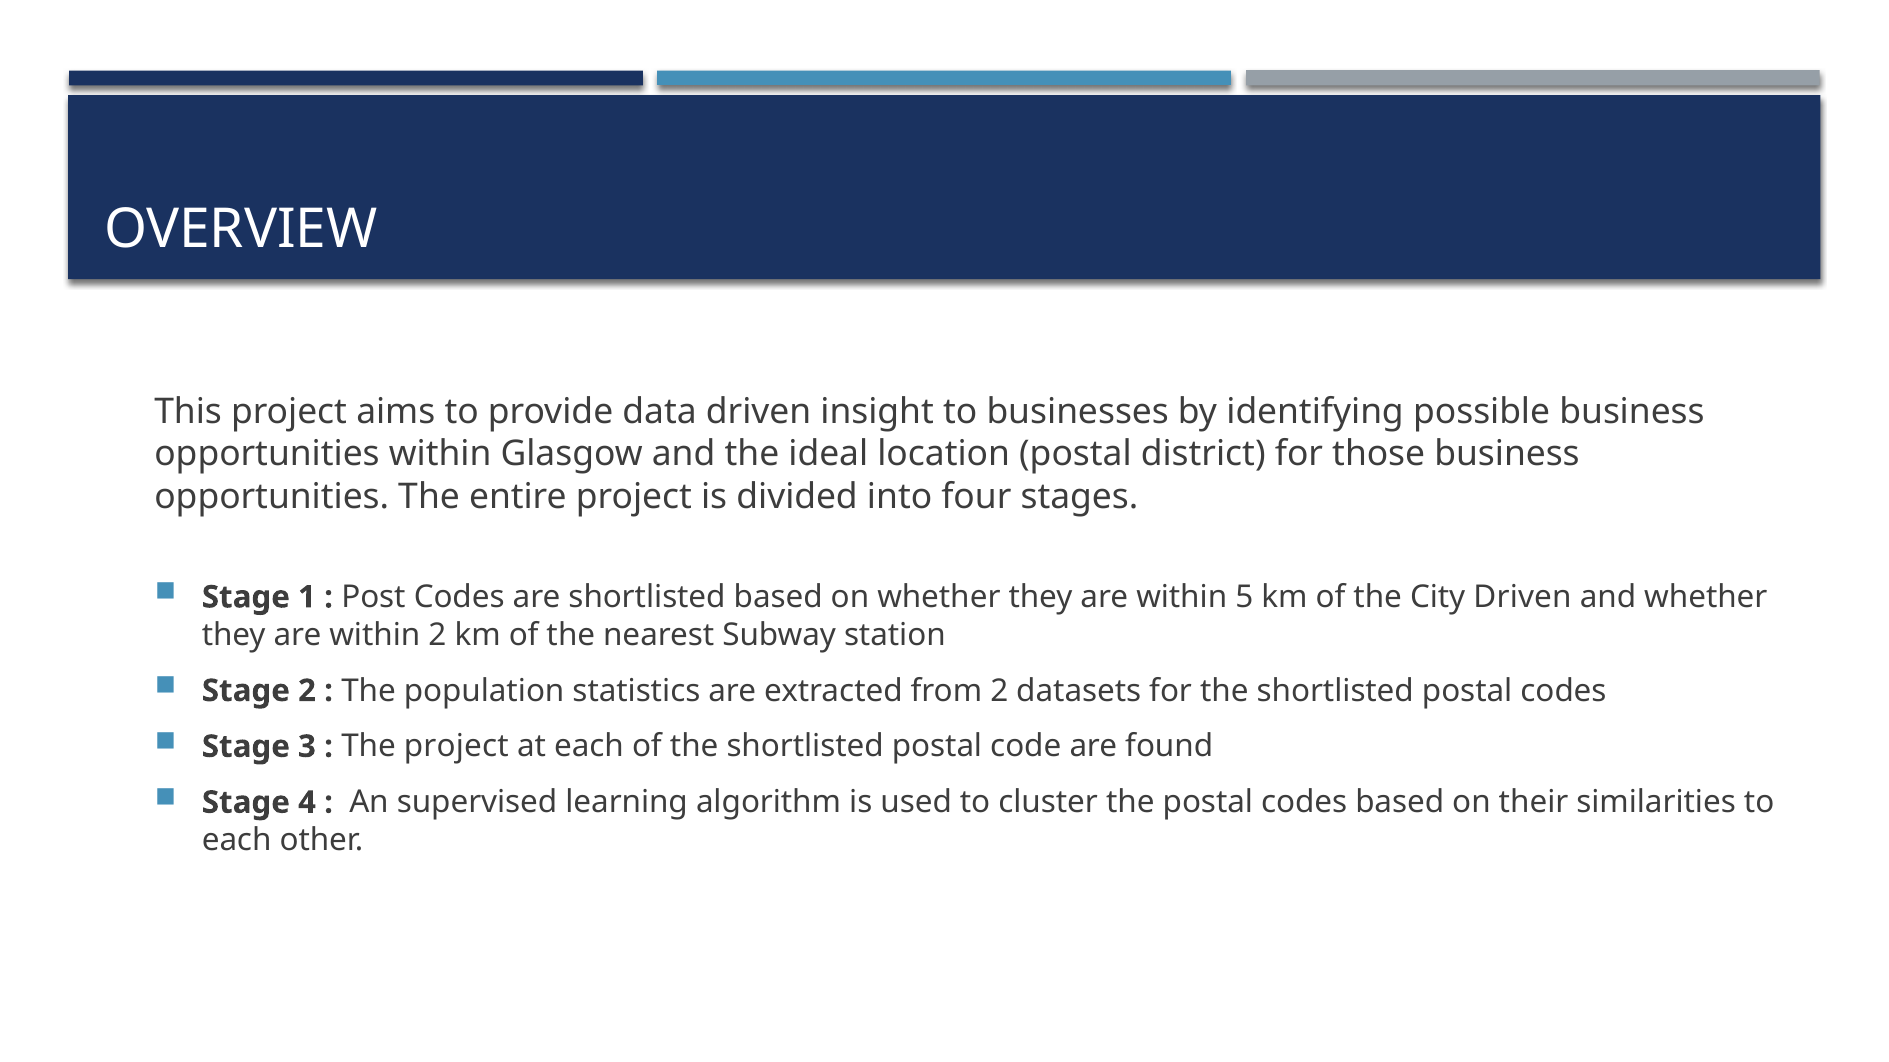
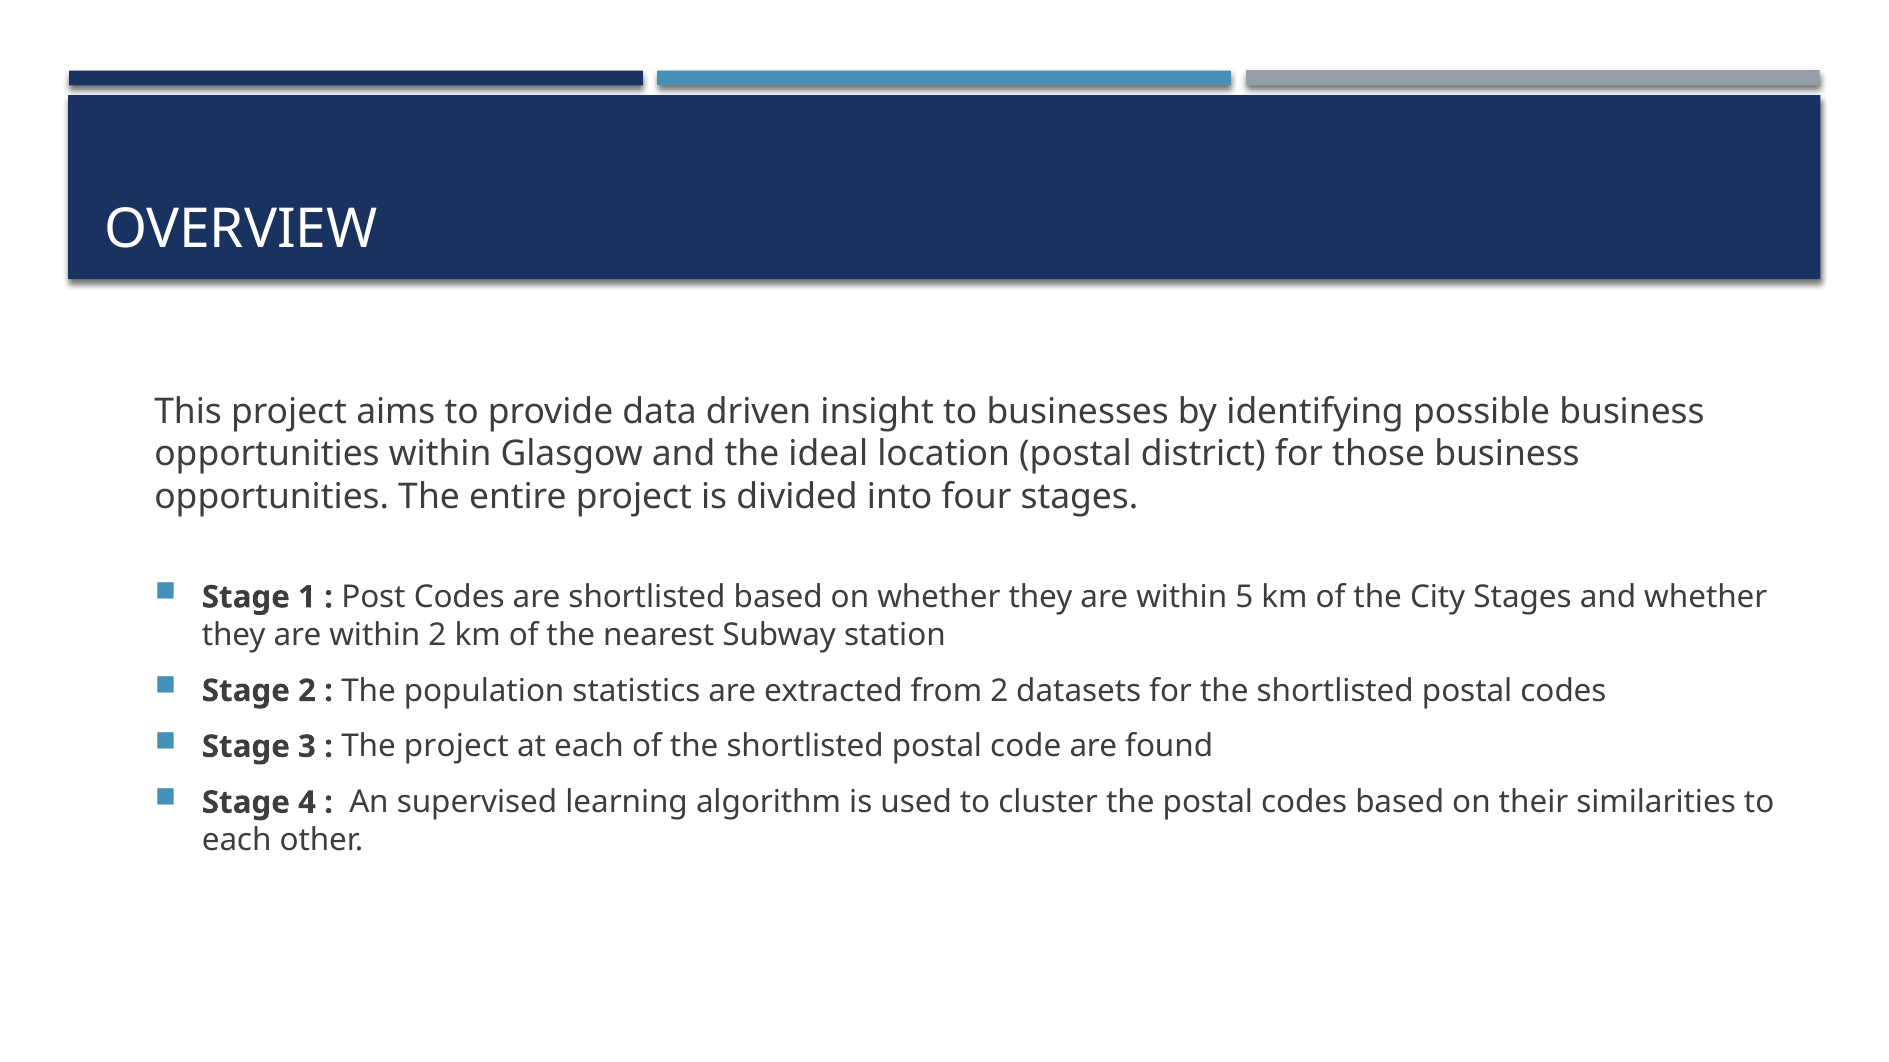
City Driven: Driven -> Stages (1523, 597)
